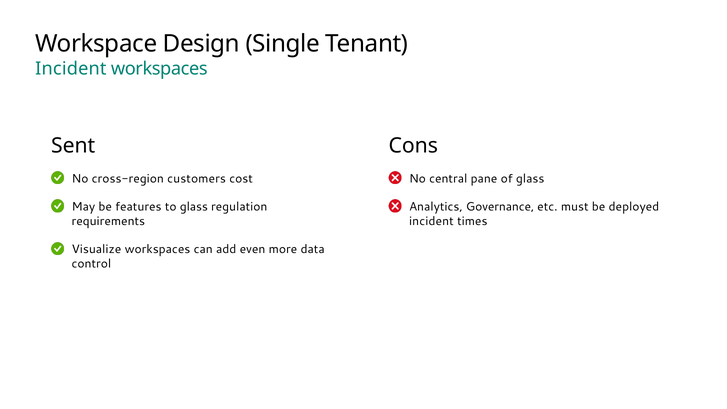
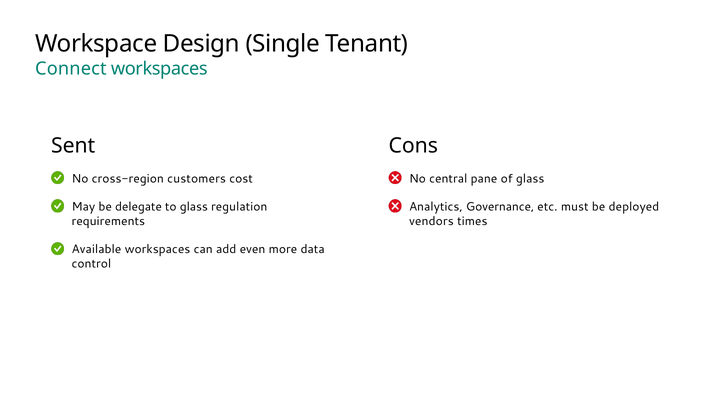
Incident: Incident -> Connect (71, 69)
features: features -> delegate (138, 207)
incident: incident -> vendors (431, 221)
Visualize: Visualize -> Available (96, 249)
